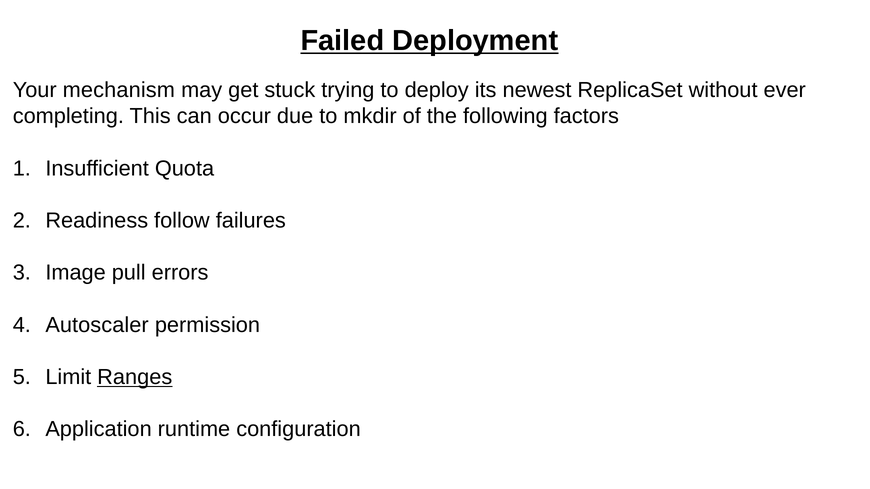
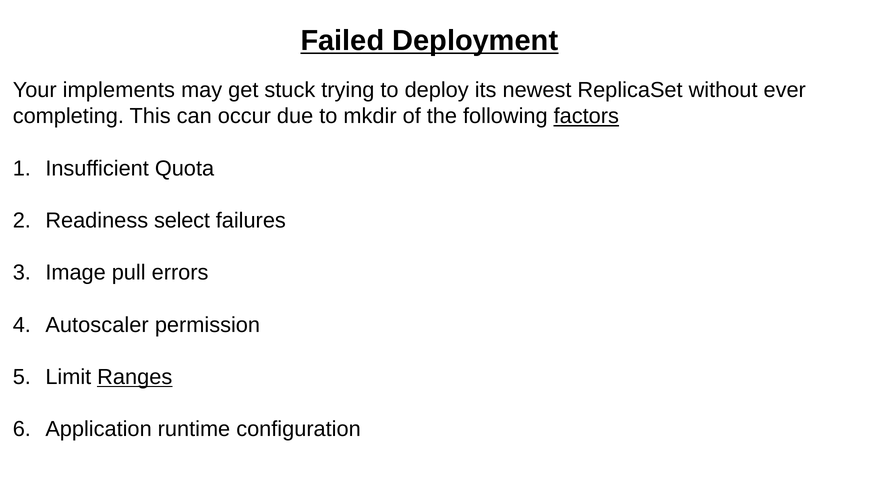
mechanism: mechanism -> implements (119, 90)
factors underline: none -> present (586, 116)
follow: follow -> select (182, 221)
